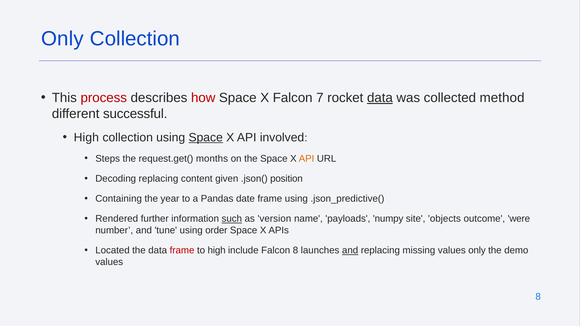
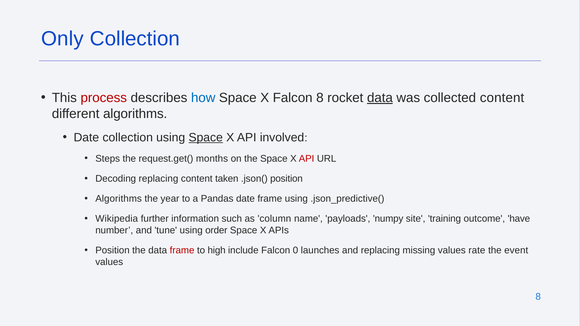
how colour: red -> blue (203, 98)
Falcon 7: 7 -> 8 (320, 98)
collected method: method -> content (502, 98)
different successful: successful -> algorithms (135, 114)
High: High -> Date (86, 137)
API colour: orange -> red (307, 159)
given: given -> taken (227, 179)
Containing: Containing -> Algorithms (119, 199)
Rendered: Rendered -> Wikipedia (117, 219)
such underline: present -> none (232, 219)
version: version -> column (274, 219)
objects: objects -> training (445, 219)
were: were -> have (519, 219)
Located: Located -> Position (112, 251)
Falcon 8: 8 -> 0 (295, 251)
and underline: present -> none (350, 251)
missing values only: only -> rate (477, 251)
demo: demo -> event (516, 251)
